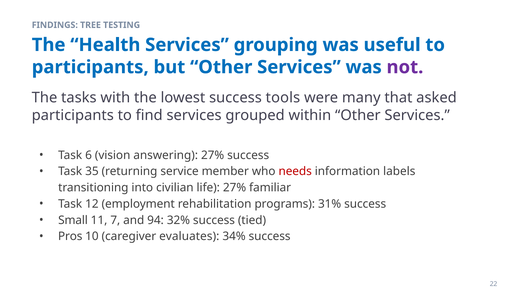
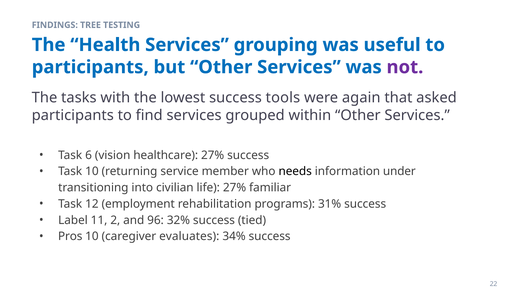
many: many -> again (361, 98)
answering: answering -> healthcare (166, 155)
Task 35: 35 -> 10 (92, 171)
needs colour: red -> black (295, 171)
labels: labels -> under (399, 171)
Small: Small -> Label (73, 220)
7: 7 -> 2 (115, 220)
94: 94 -> 96 (156, 220)
